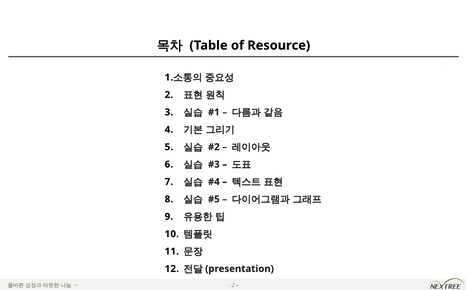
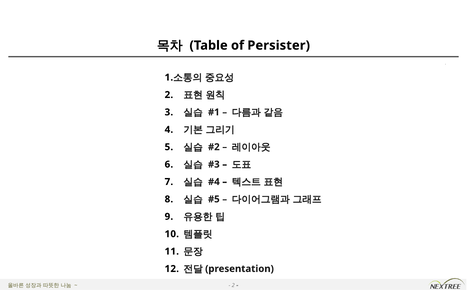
Resource: Resource -> Persister (279, 45)
